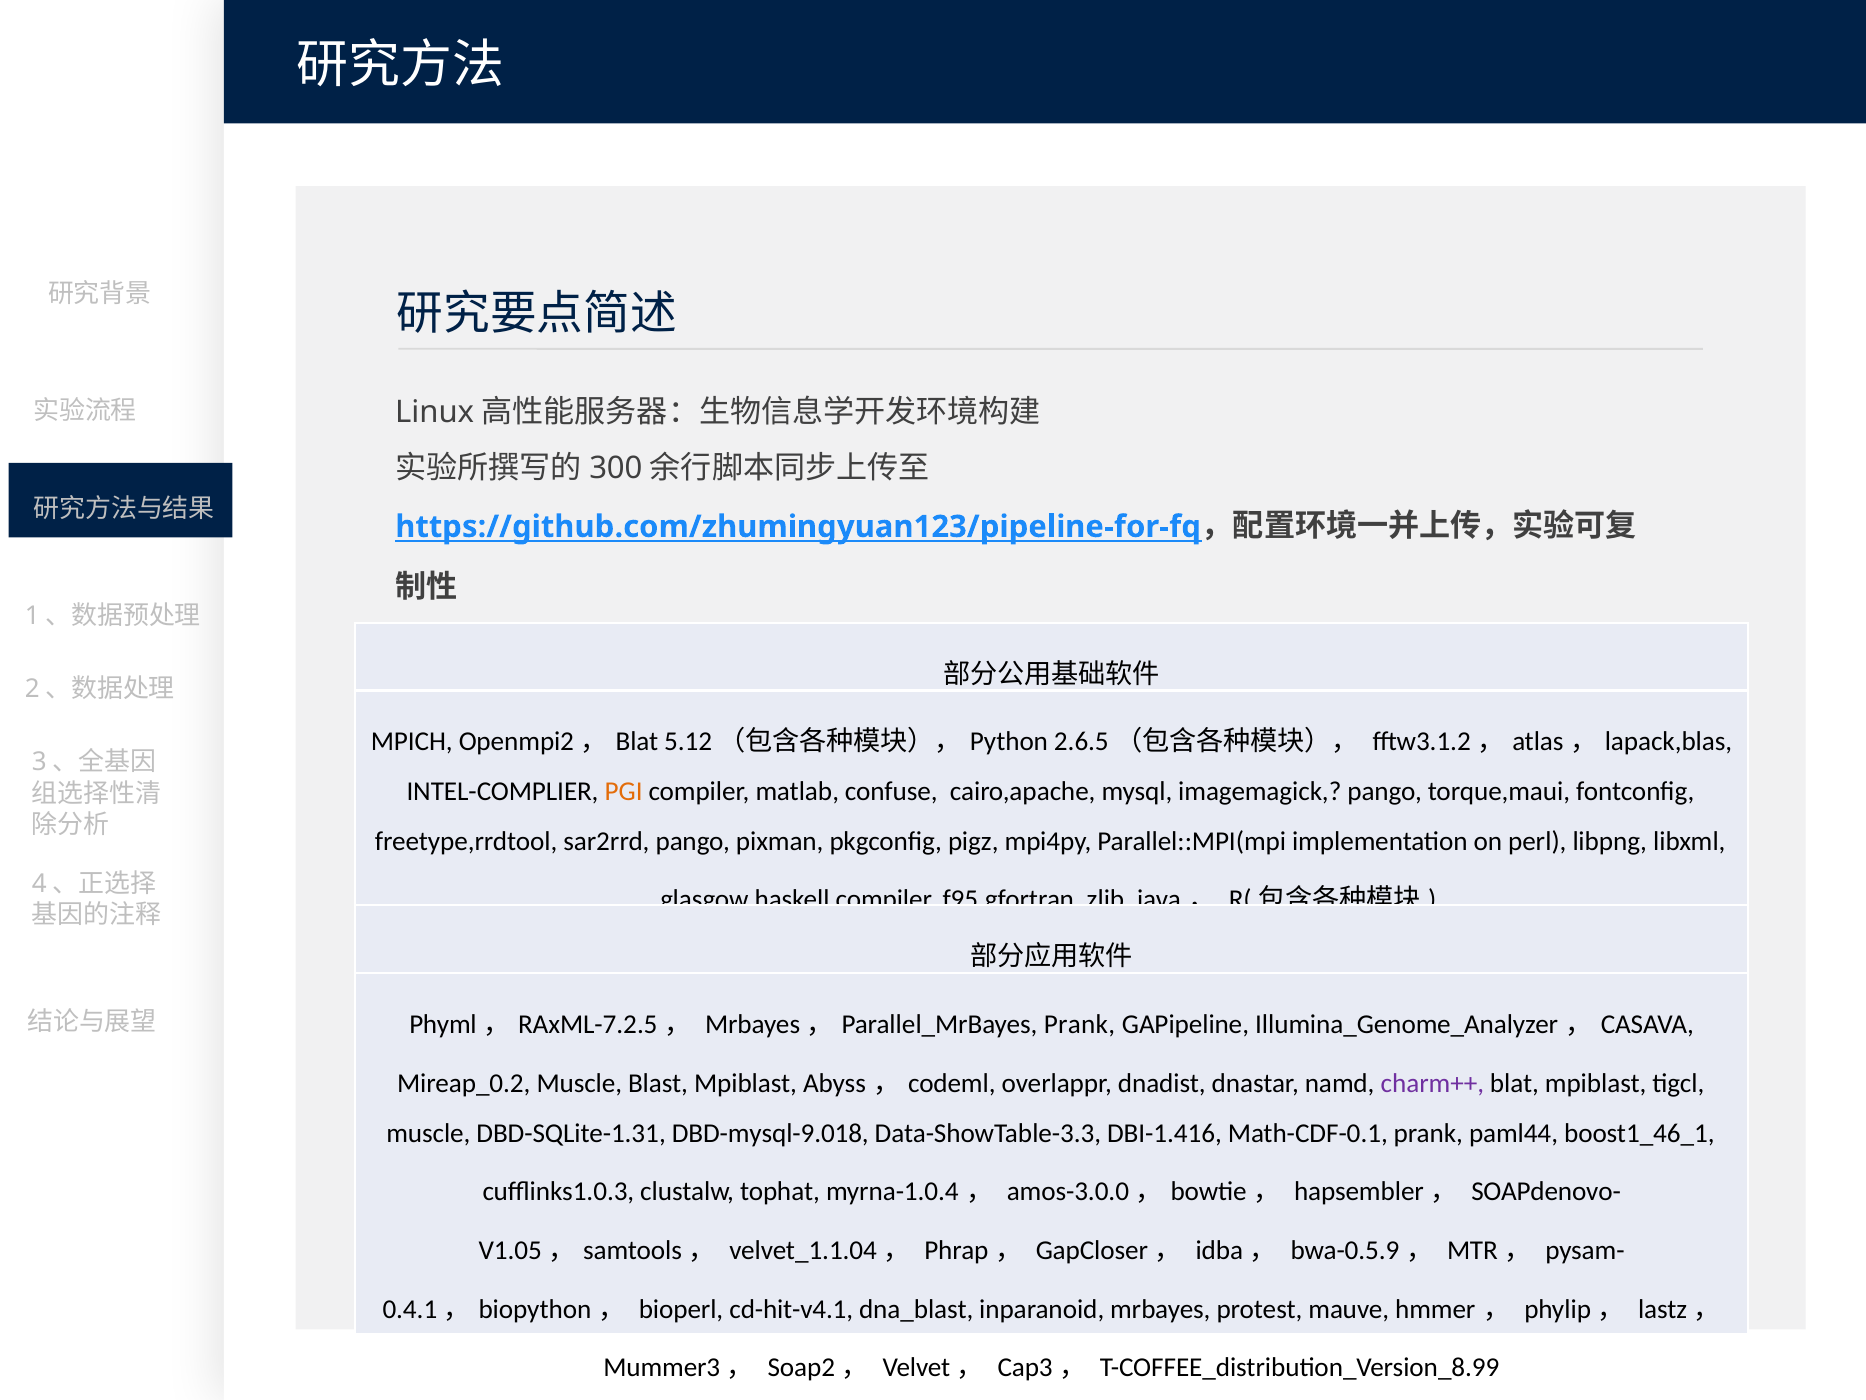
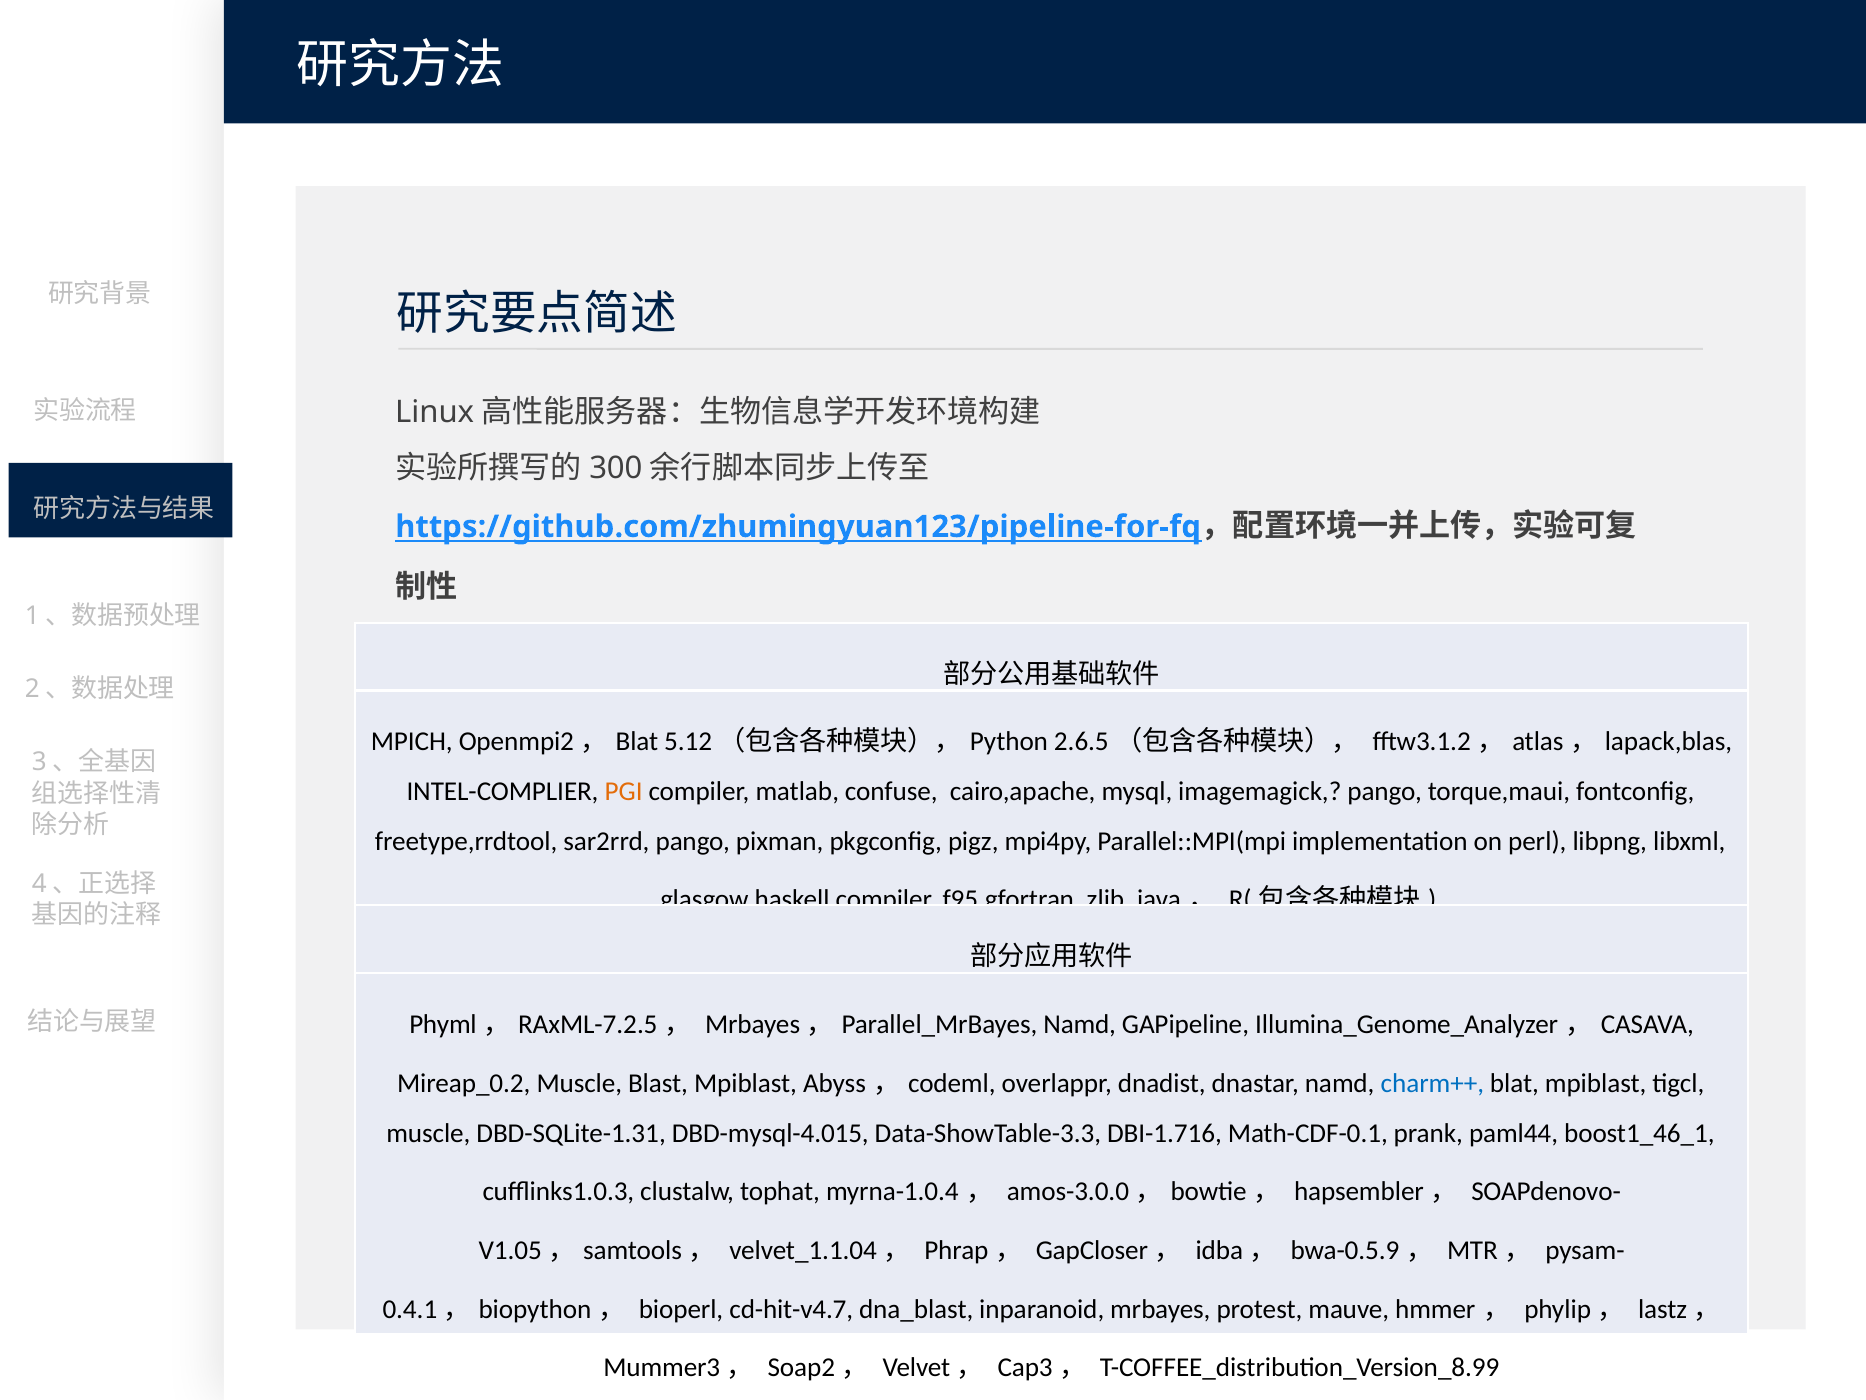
Prank: Prank -> Namd (1080, 1024)
charm++ colour: purple -> blue (1432, 1083)
DBD-mysql-9.018: DBD-mysql-9.018 -> DBD-mysql-4.015 (770, 1133)
DBI-1.416: DBI-1.416 -> DBI-1.716 (1164, 1133)
cd-hit-v4.1: cd-hit-v4.1 -> cd-hit-v4.7 (791, 1309)
